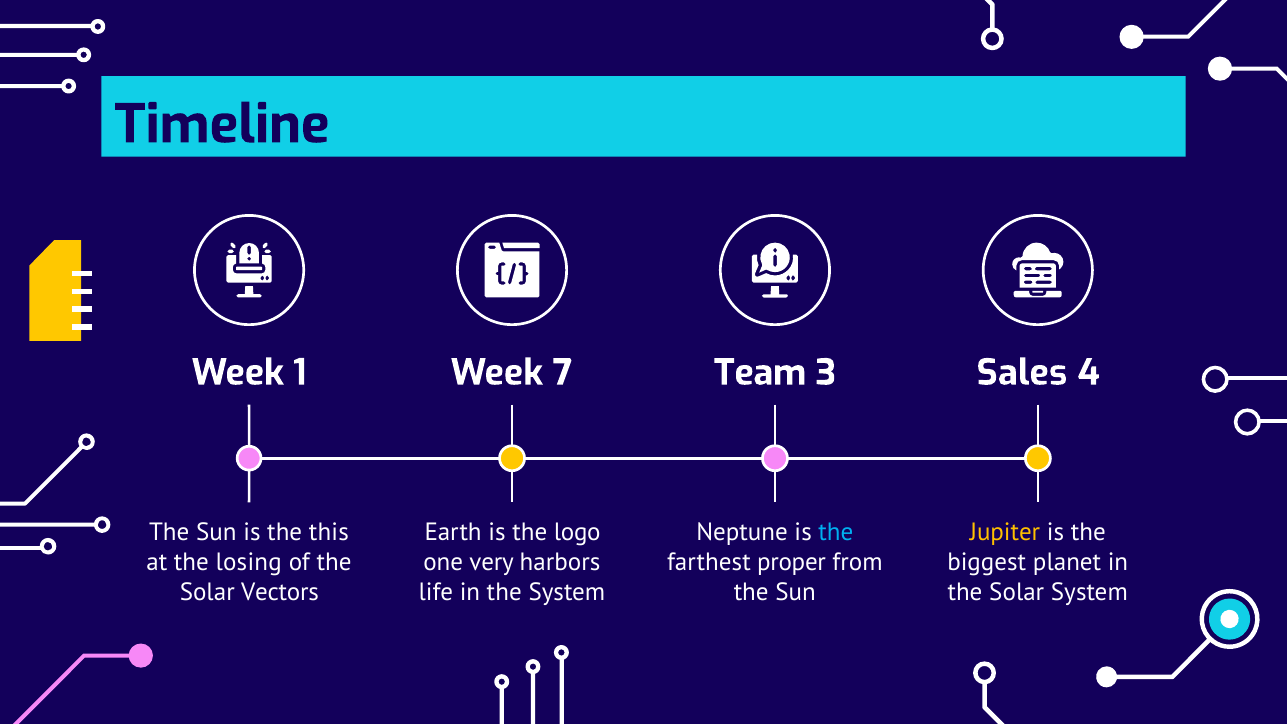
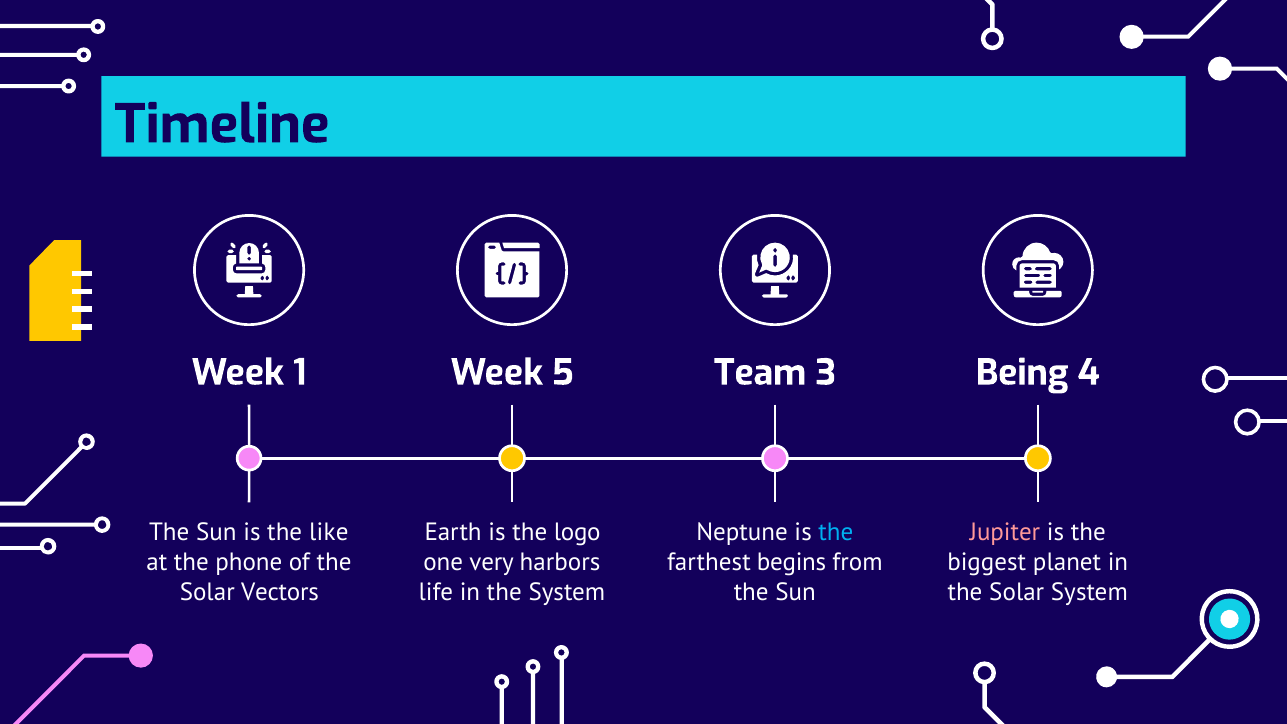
7: 7 -> 5 (563, 373)
Sales: Sales -> Being (1022, 373)
this: this -> like (329, 532)
Jupiter colour: yellow -> pink (1005, 532)
losing: losing -> phone (249, 562)
proper: proper -> begins (792, 562)
